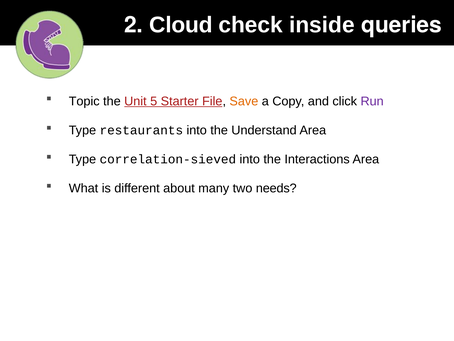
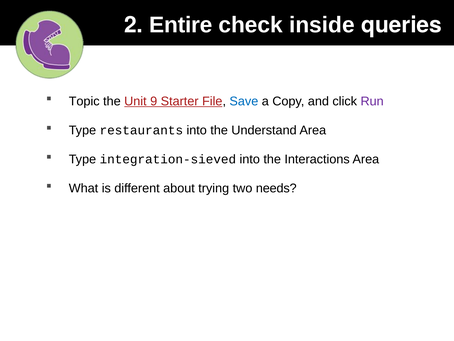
Cloud: Cloud -> Entire (181, 25)
5: 5 -> 9 (154, 101)
Save colour: orange -> blue (244, 101)
correlation-sieved: correlation-sieved -> integration-sieved (168, 159)
many: many -> trying (214, 188)
